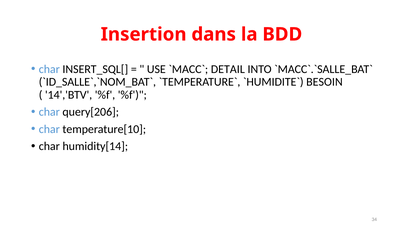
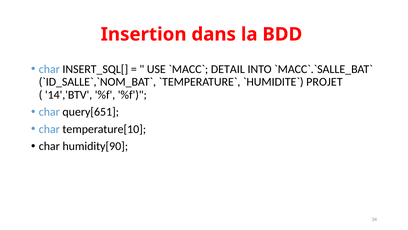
BESOIN: BESOIN -> PROJET (324, 82)
query[206: query[206 -> query[651 (91, 112)
humidity[14: humidity[14 -> humidity[90 (95, 146)
